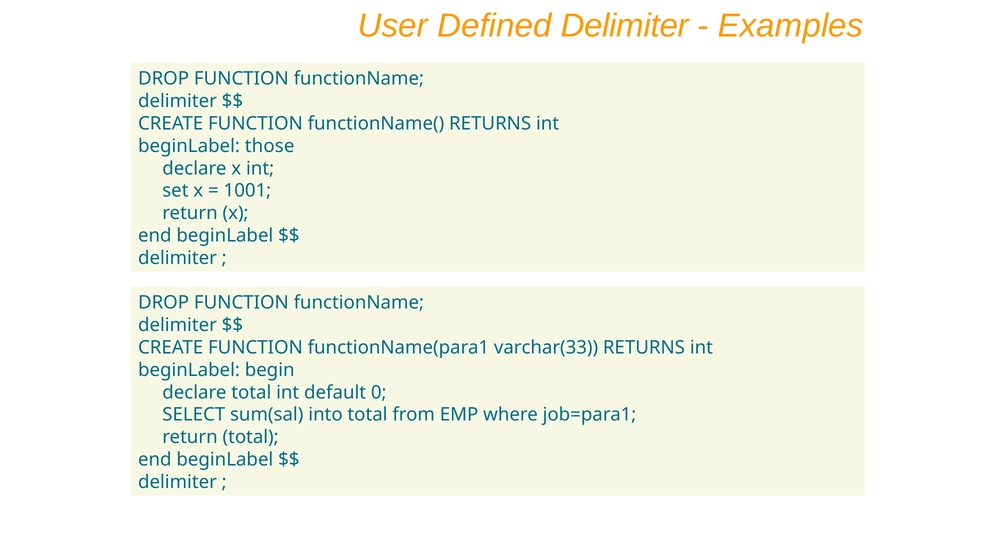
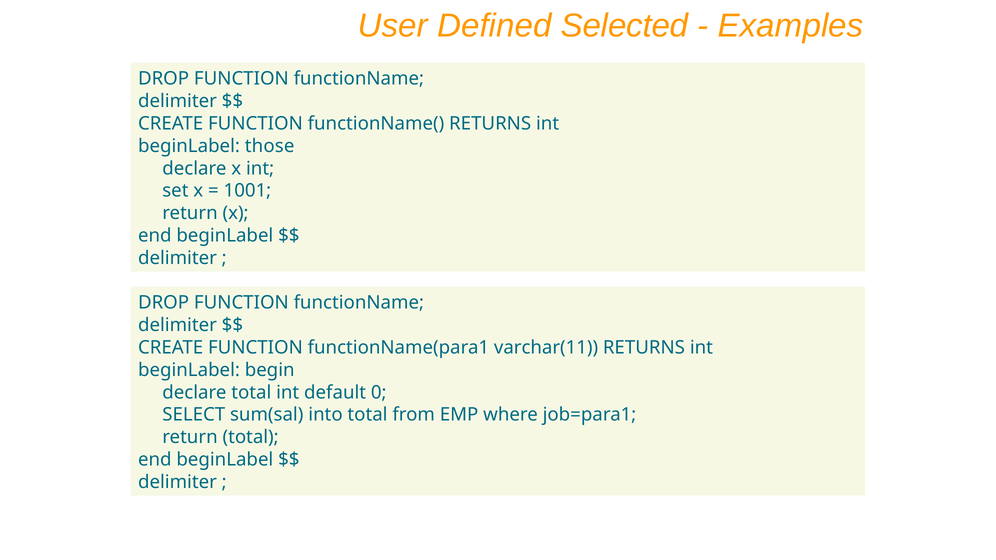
Defined Delimiter: Delimiter -> Selected (625, 26)
varchar(33: varchar(33 -> varchar(11 (546, 348)
